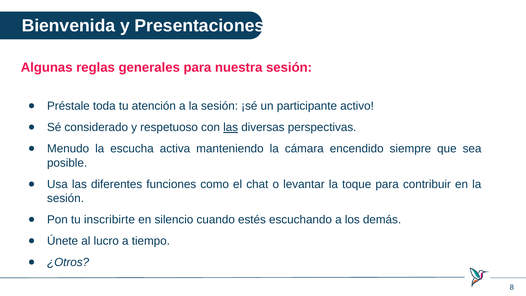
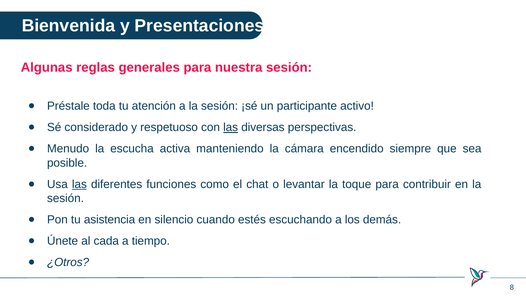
las underline: none -> present (79, 184)
inscribirte: inscribirte -> asistencia (110, 219)
lucro: lucro -> cada (106, 241)
